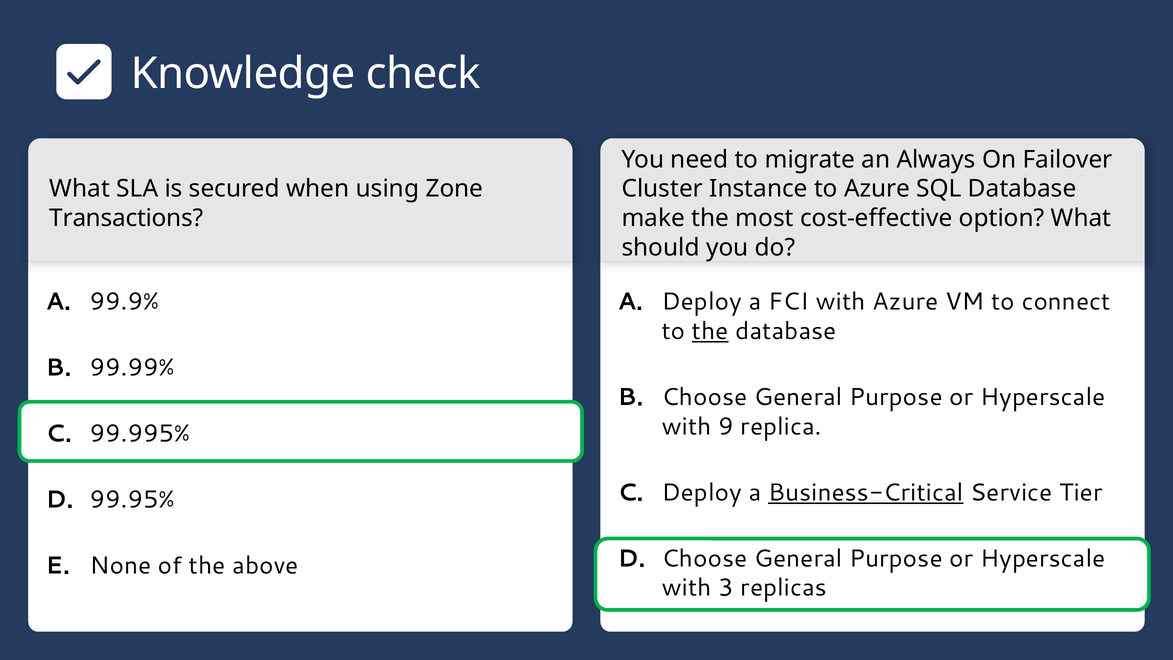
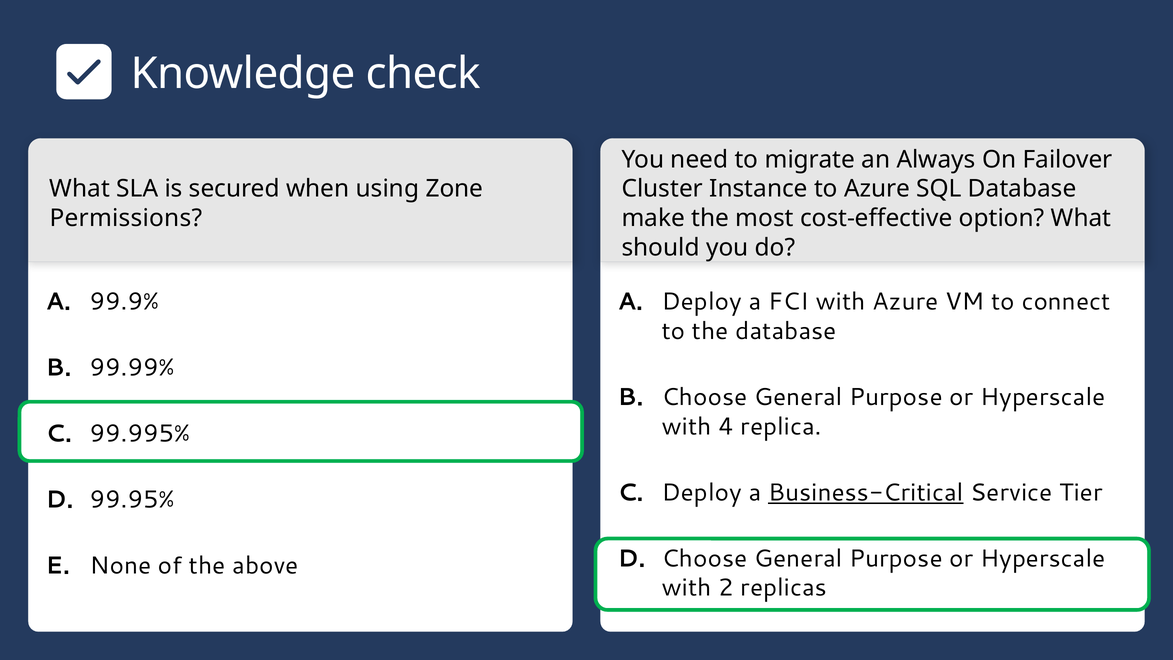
Transactions: Transactions -> Permissions (126, 218)
the underline: present -> none (710, 331)
9: 9 -> 4 (726, 426)
3: 3 -> 2 (726, 588)
